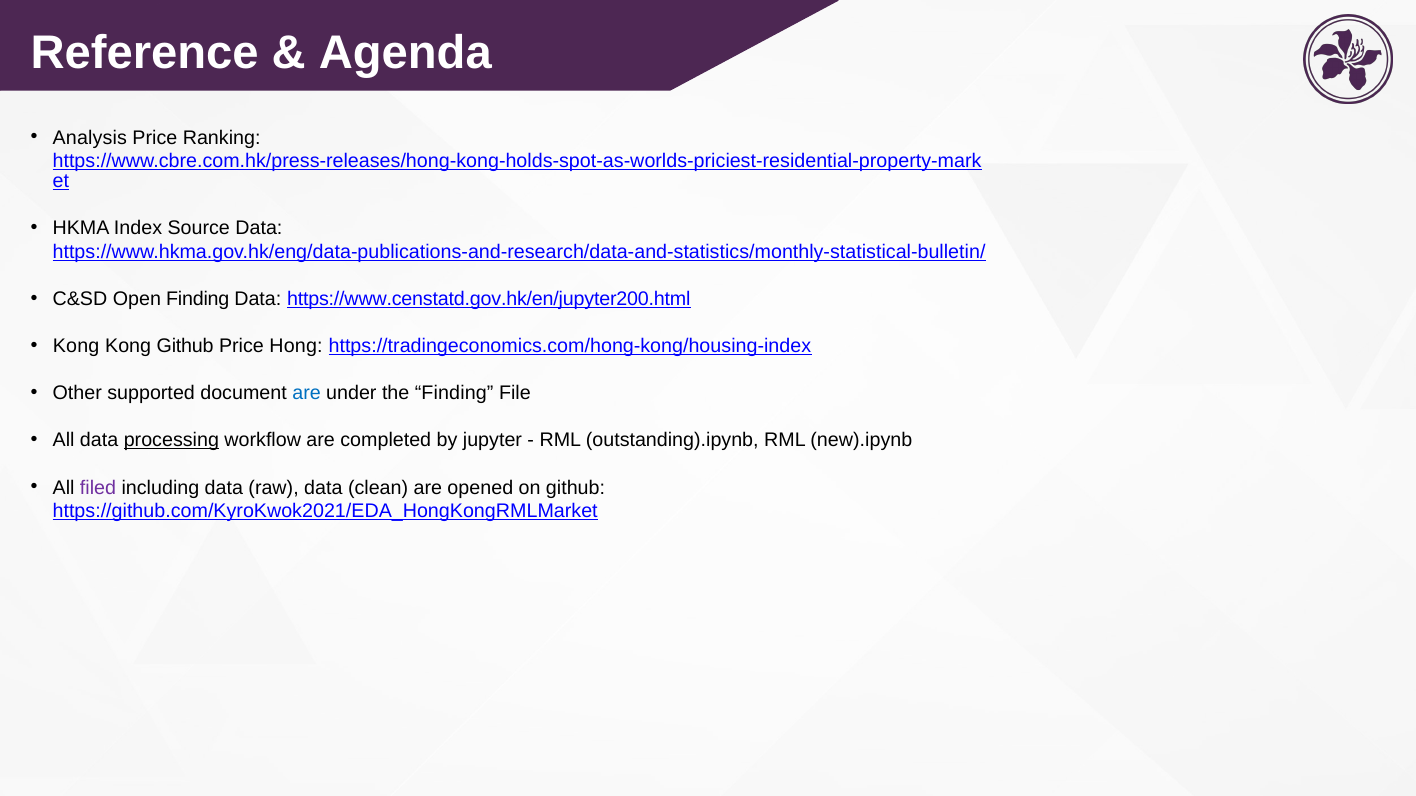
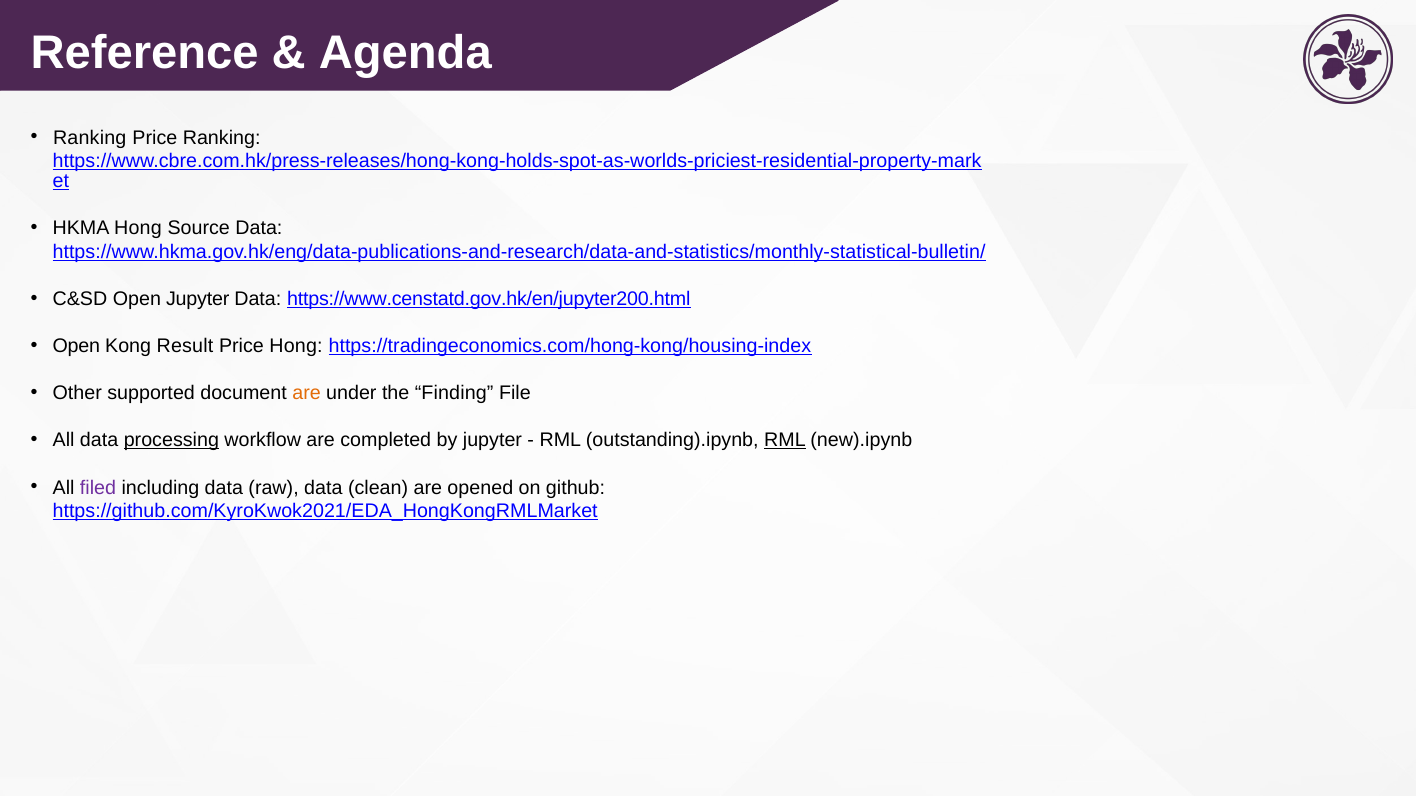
Analysis: Analysis -> Ranking (90, 138)
HKMA Index: Index -> Hong (138, 228)
Open Finding: Finding -> Jupyter (198, 299)
Kong: Kong -> Open (76, 346)
Kong Github: Github -> Result (185, 346)
are colour: blue -> orange (307, 393)
RML underline: none -> present (785, 441)
